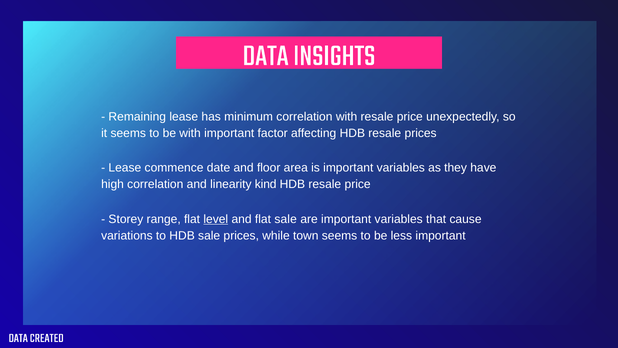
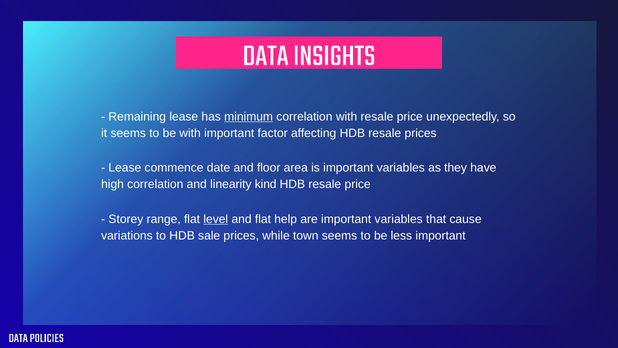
minimum underline: none -> present (249, 117)
flat sale: sale -> help (286, 219)
CREATED: CREATED -> POLICIES (47, 337)
